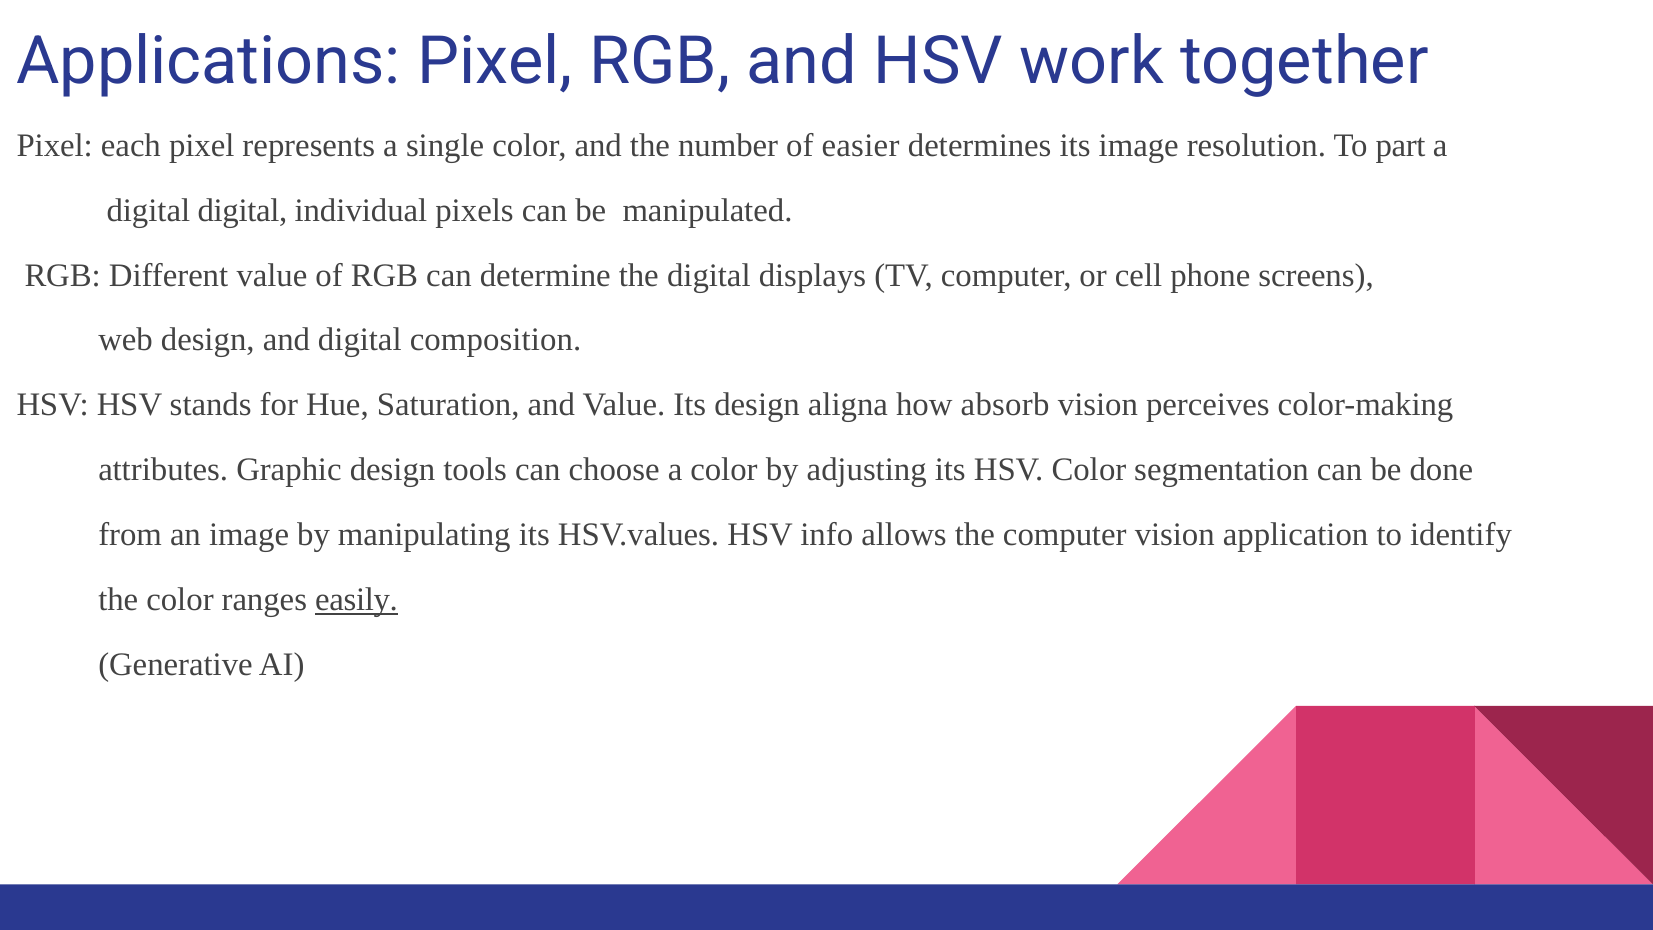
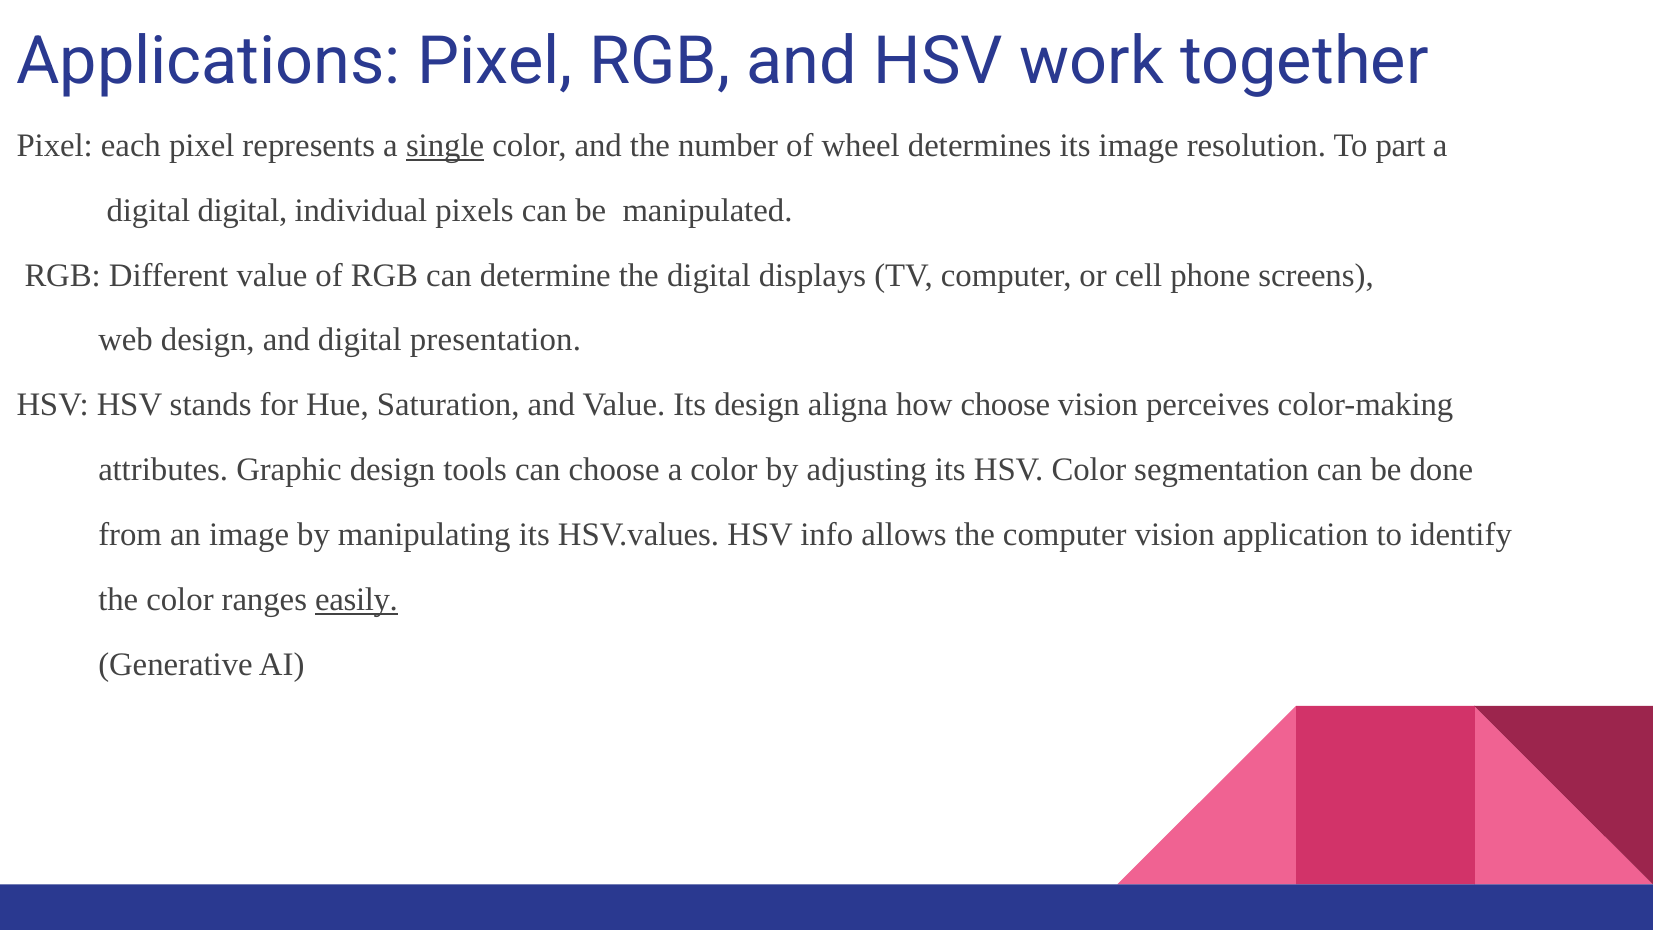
single underline: none -> present (445, 145)
easier: easier -> wheel (861, 145)
composition: composition -> presentation (495, 340)
how absorb: absorb -> choose (1005, 405)
